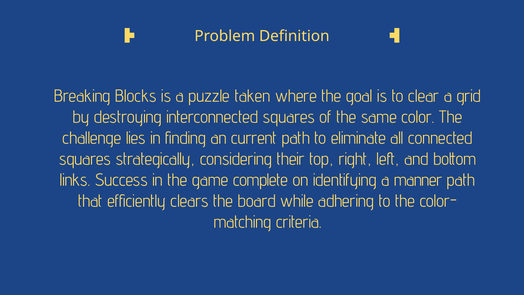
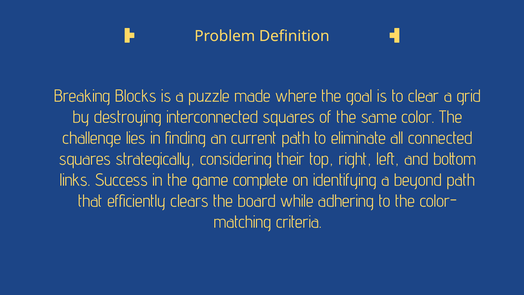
taken: taken -> made (252, 96)
manner: manner -> beyond (418, 180)
